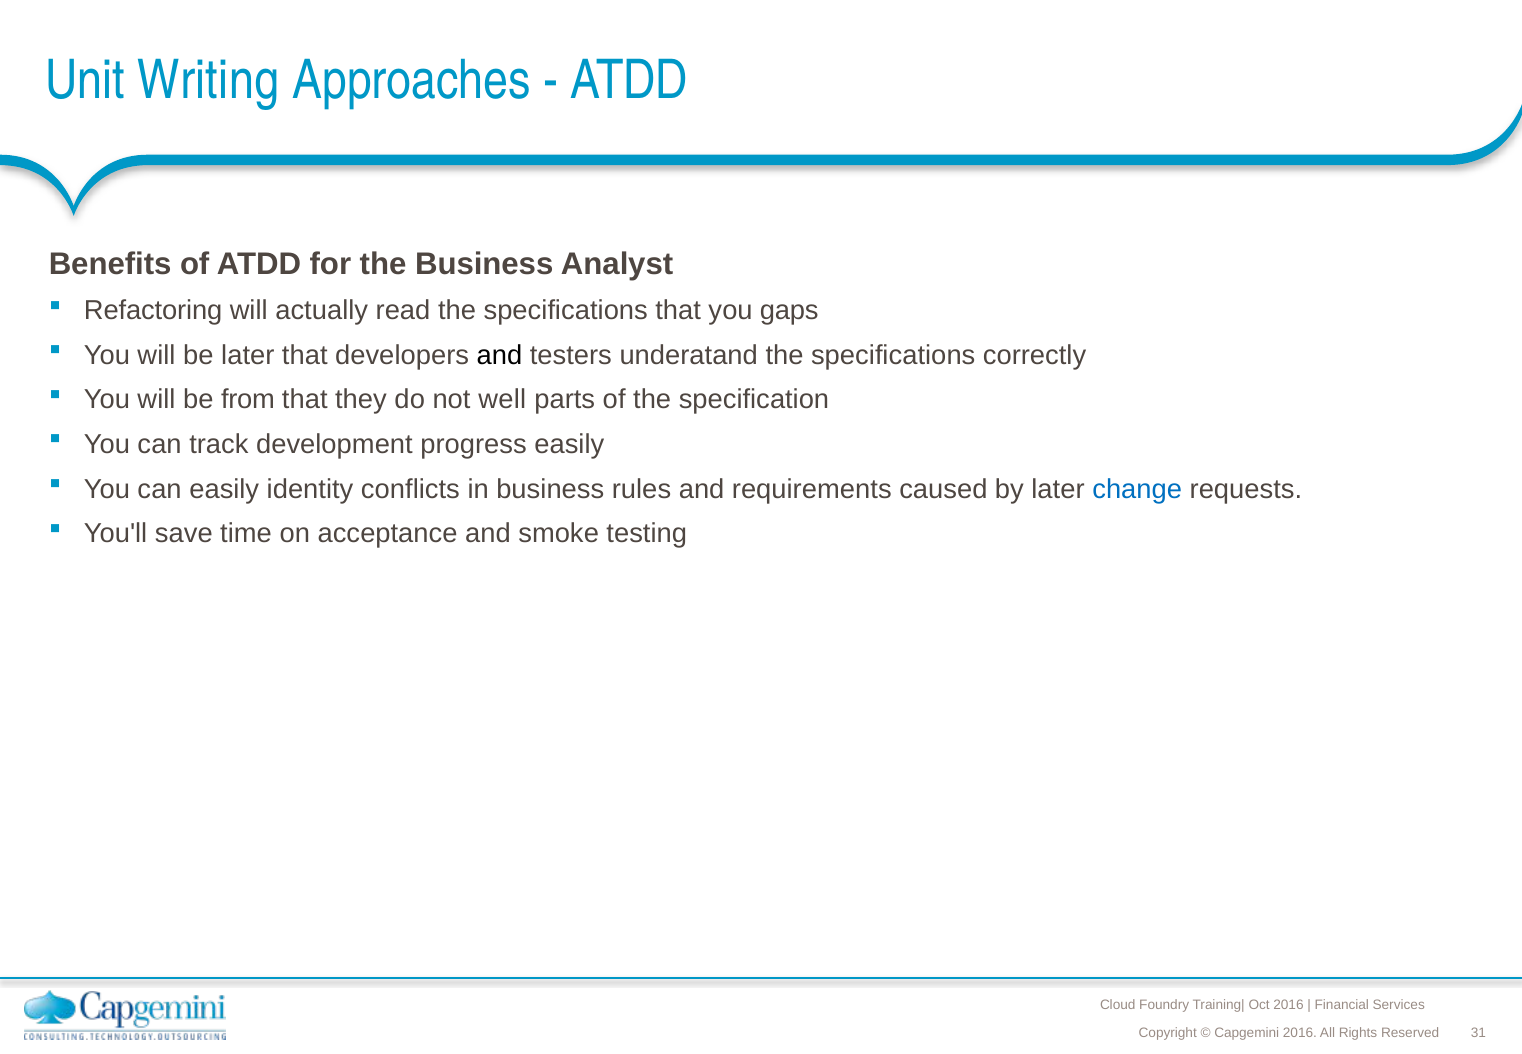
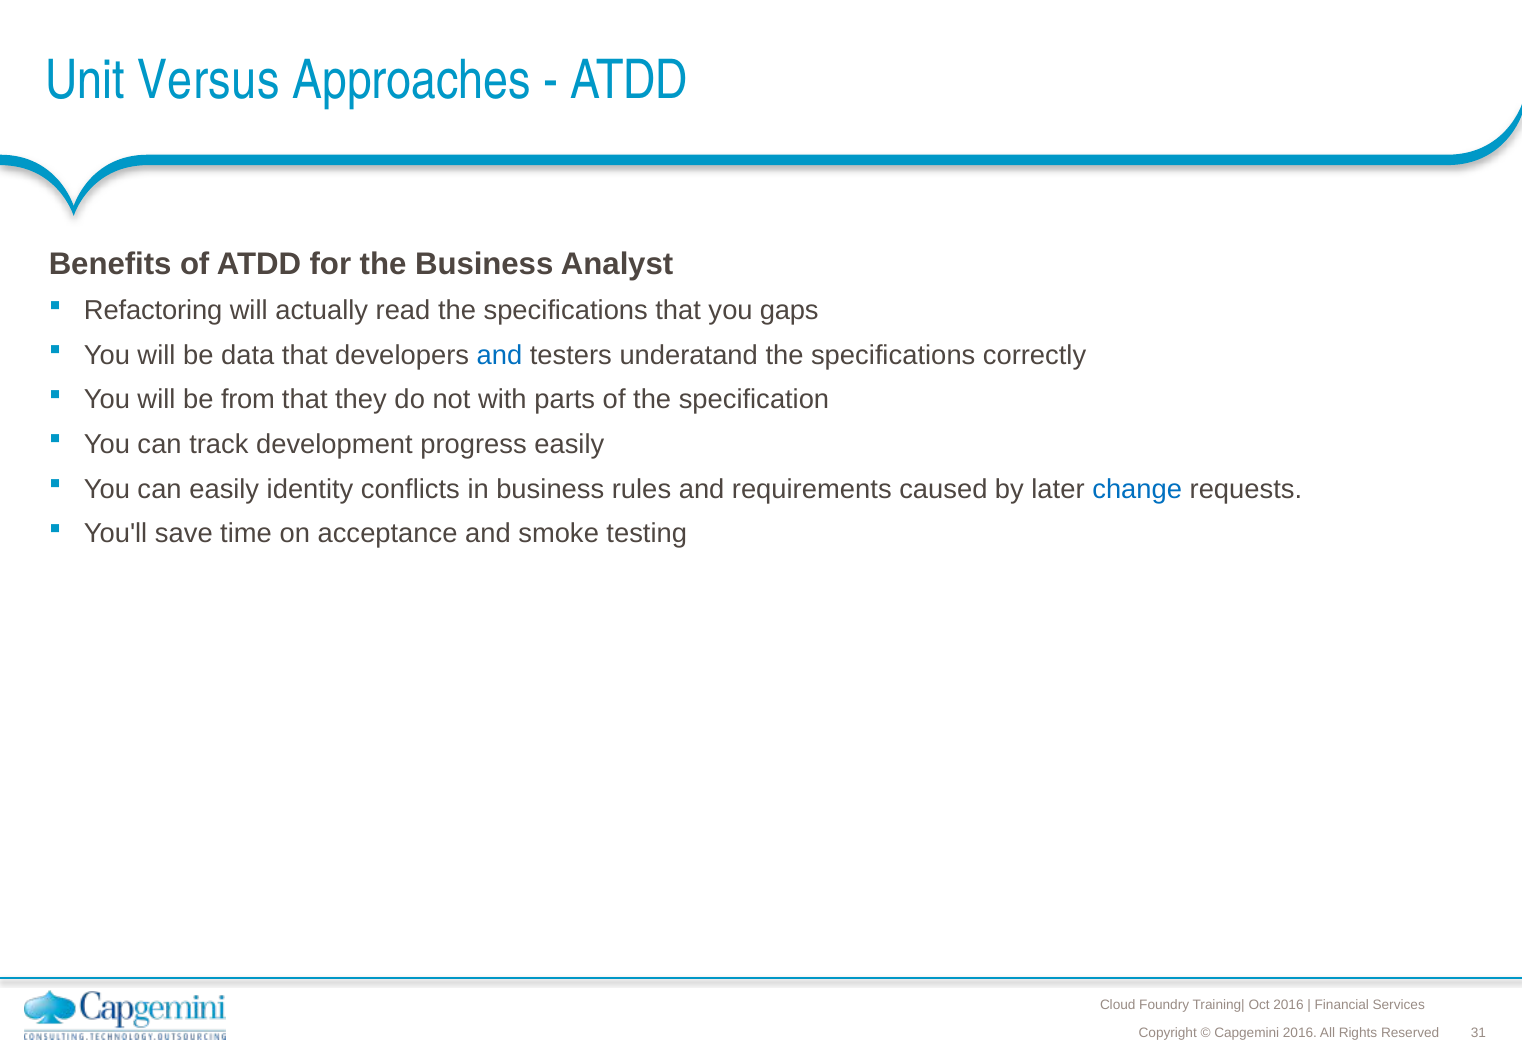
Writing: Writing -> Versus (208, 81)
be later: later -> data (248, 355)
and colour: black -> blue (499, 355)
well: well -> with (502, 400)
